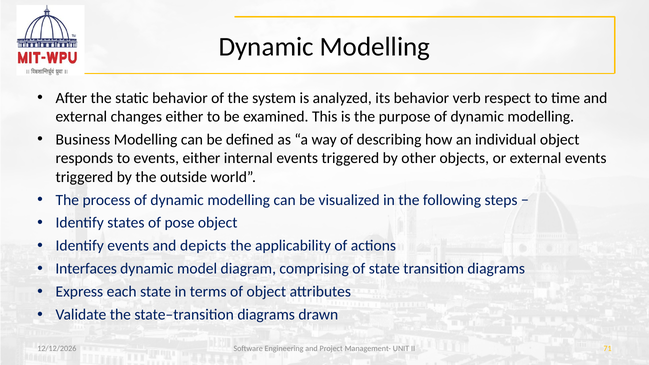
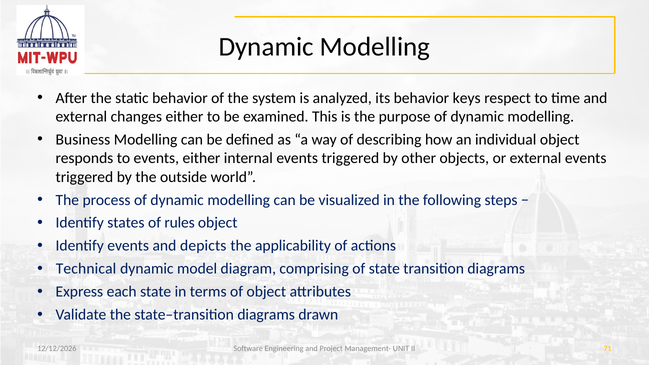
verb: verb -> keys (467, 98)
pose: pose -> rules (180, 223)
Interfaces: Interfaces -> Technical (86, 269)
